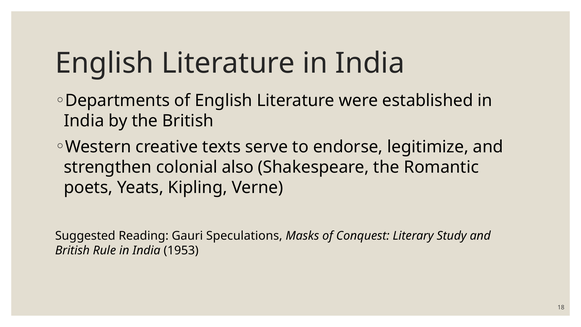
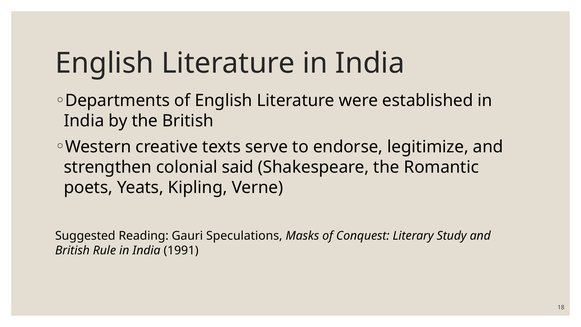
also: also -> said (238, 167)
1953: 1953 -> 1991 (181, 250)
